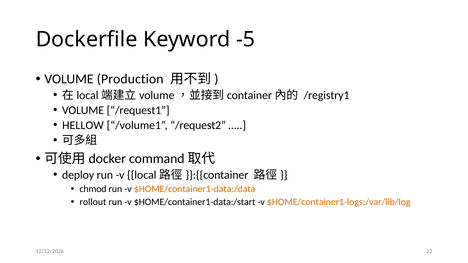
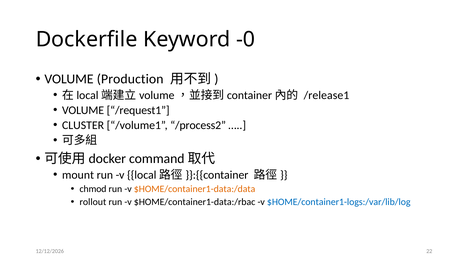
-5: -5 -> -0 (246, 39)
/registry1: /registry1 -> /release1 (326, 95)
HELLOW: HELLOW -> CLUSTER (83, 125)
/request2: /request2 -> /process2 (198, 125)
deploy: deploy -> mount (78, 175)
$HOME/container1-data:/start: $HOME/container1-data:/start -> $HOME/container1-data:/rbac (195, 202)
$HOME/container1-logs:/var/lib/log colour: orange -> blue (339, 202)
